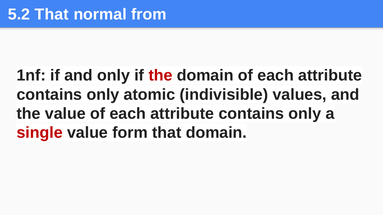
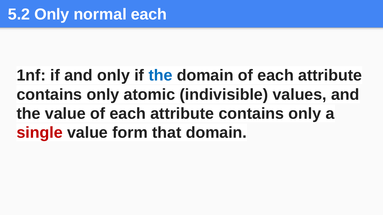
5.2 That: That -> Only (52, 14)
normal from: from -> each (149, 14)
the colour: red -> blue (160, 76)
